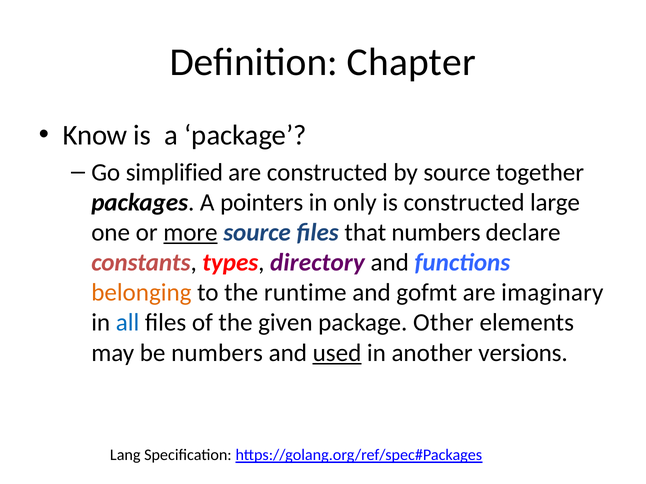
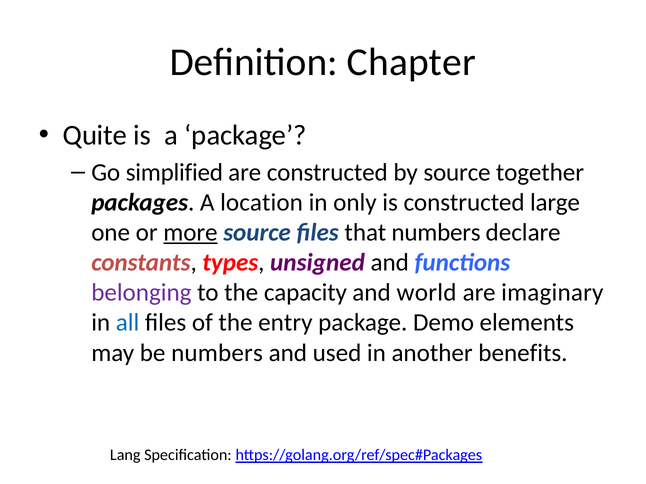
Know: Know -> Quite (95, 136)
pointers: pointers -> location (262, 203)
directory: directory -> unsigned (317, 263)
belonging colour: orange -> purple (141, 293)
runtime: runtime -> capacity (305, 293)
gofmt: gofmt -> world (427, 293)
given: given -> entry (285, 323)
Other: Other -> Demo (444, 323)
used underline: present -> none (337, 353)
versions: versions -> benefits (523, 353)
